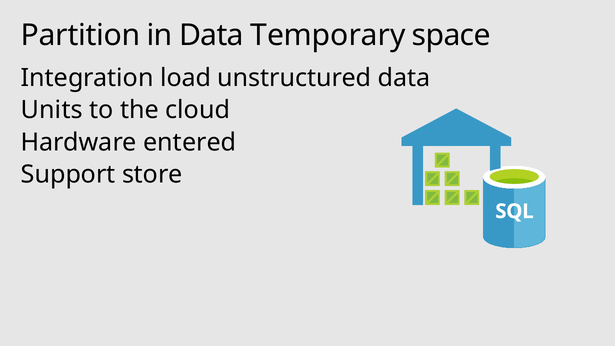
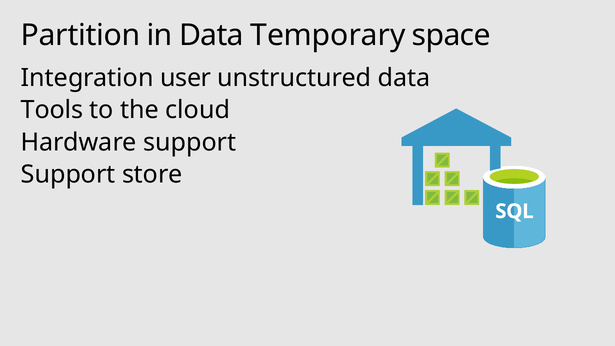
load: load -> user (186, 78)
Units: Units -> Tools (52, 110)
Hardware entered: entered -> support (190, 142)
